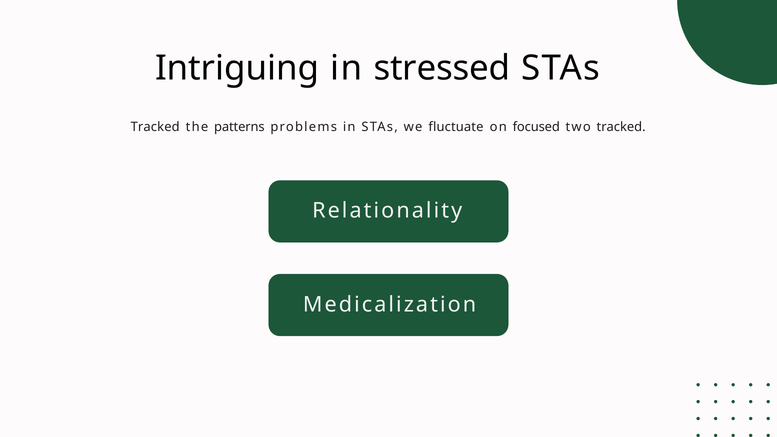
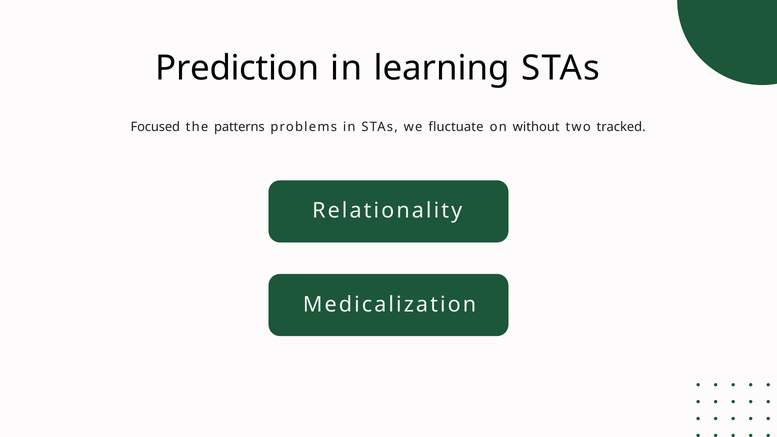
Intriguing: Intriguing -> Prediction (237, 68)
stressed: stressed -> learning (442, 68)
Tracked: Tracked -> Focused (155, 127)
focused: focused -> without (536, 127)
